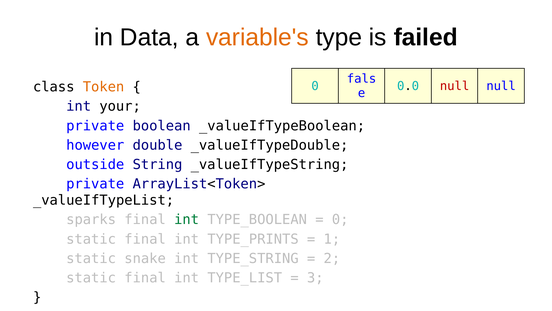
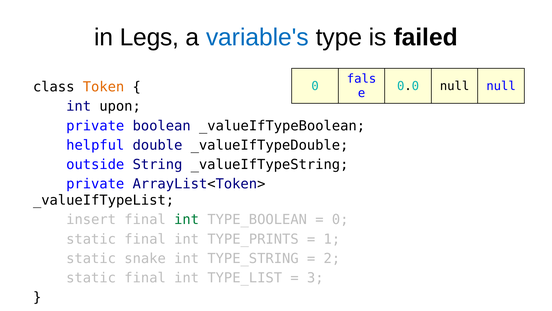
Data: Data -> Legs (149, 37)
variable's colour: orange -> blue (257, 37)
null colour: red -> black (455, 86)
your: your -> upon (120, 106)
however: however -> helpful (95, 145)
sparks: sparks -> insert (91, 219)
